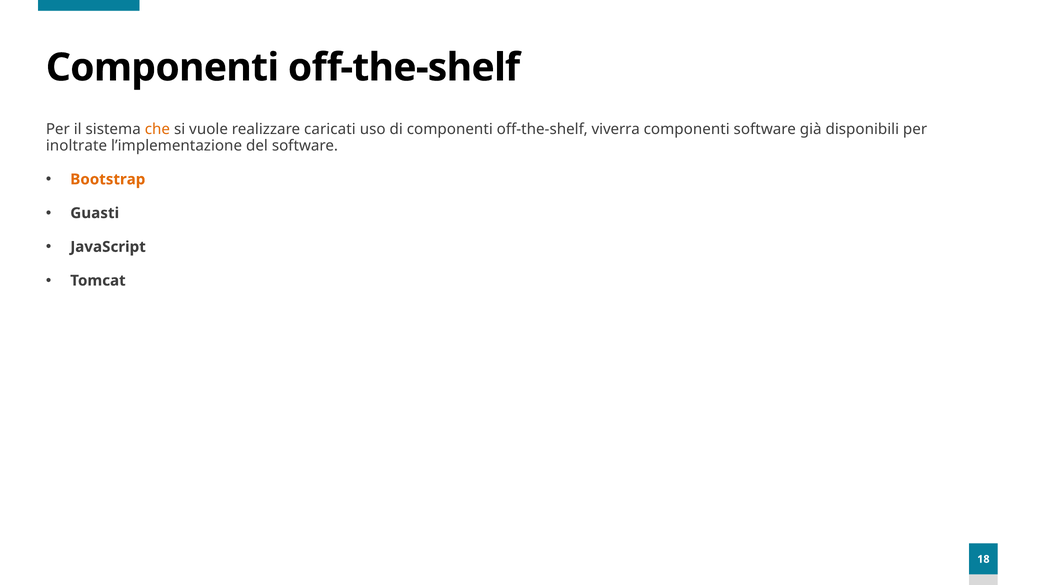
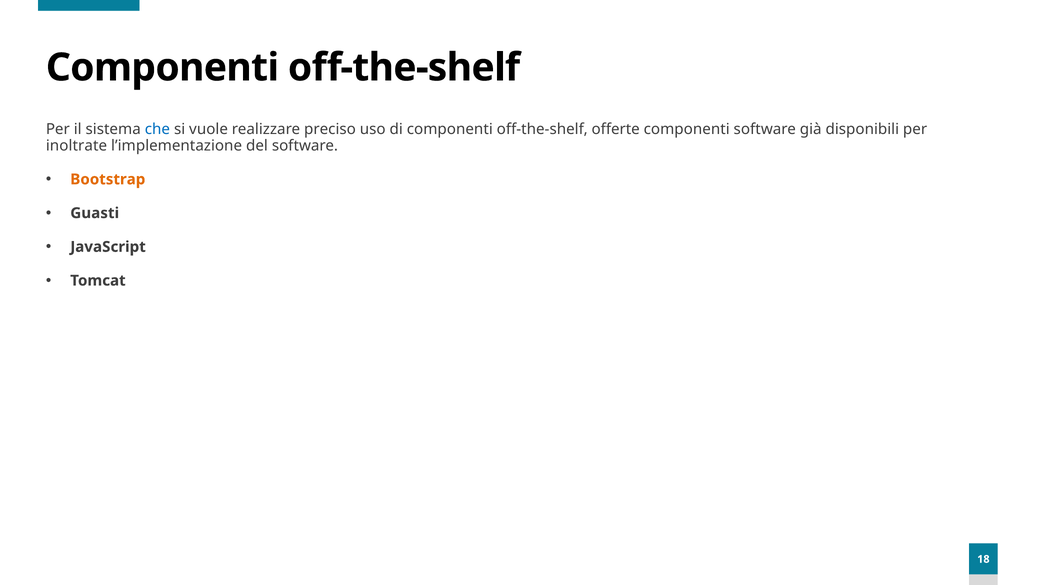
che colour: orange -> blue (157, 129)
caricati: caricati -> preciso (330, 129)
viverra: viverra -> offerte (616, 129)
